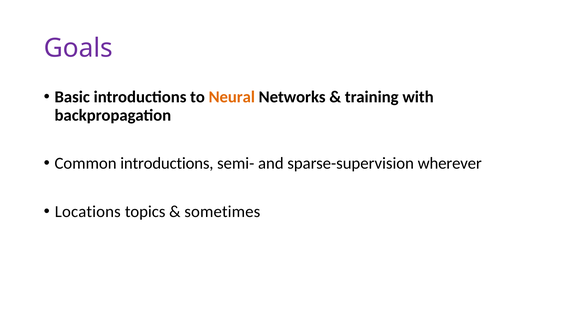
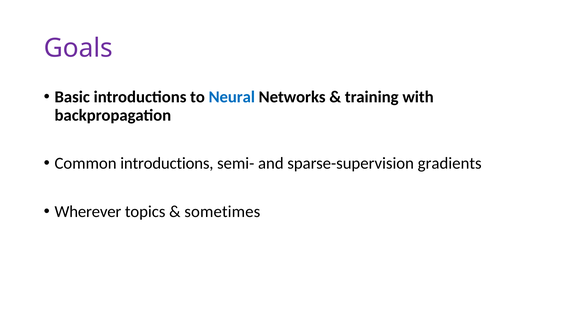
Neural colour: orange -> blue (232, 97)
wherever: wherever -> gradients (450, 163)
Locations: Locations -> Wherever (88, 211)
